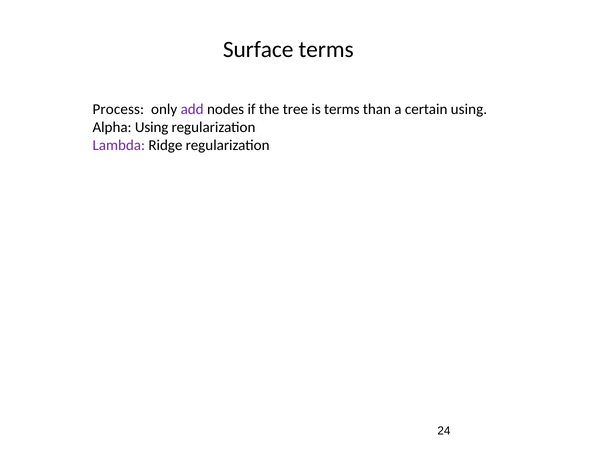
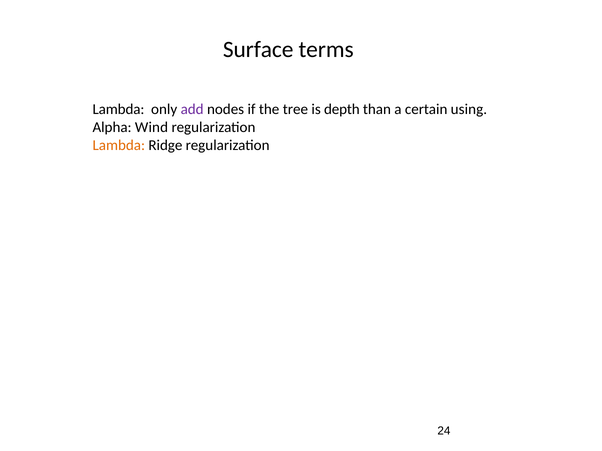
Process: Process -> Lambda (118, 109)
is terms: terms -> depth (342, 109)
Alpha Using: Using -> Wind (152, 127)
Lambda colour: purple -> orange (119, 146)
